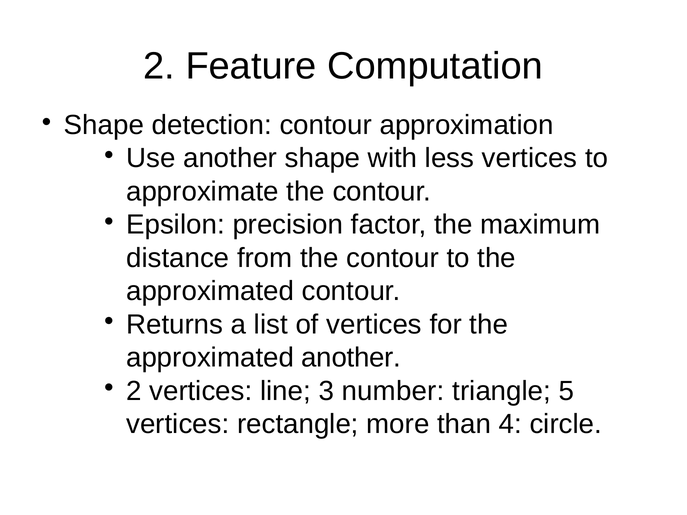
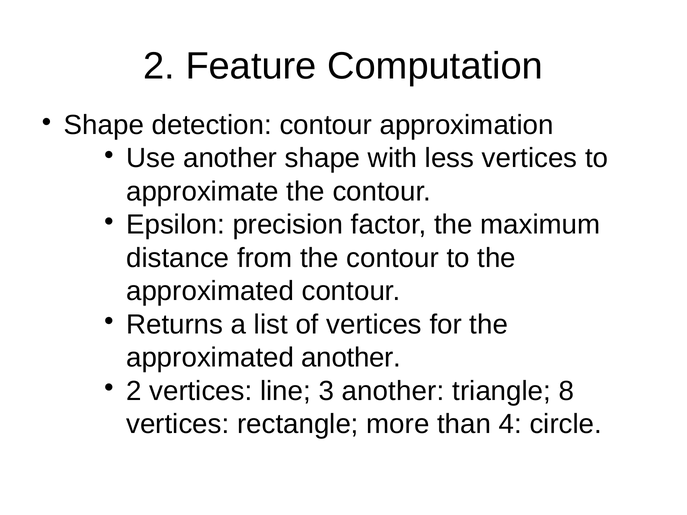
3 number: number -> another (393, 391)
5: 5 -> 8 (566, 391)
